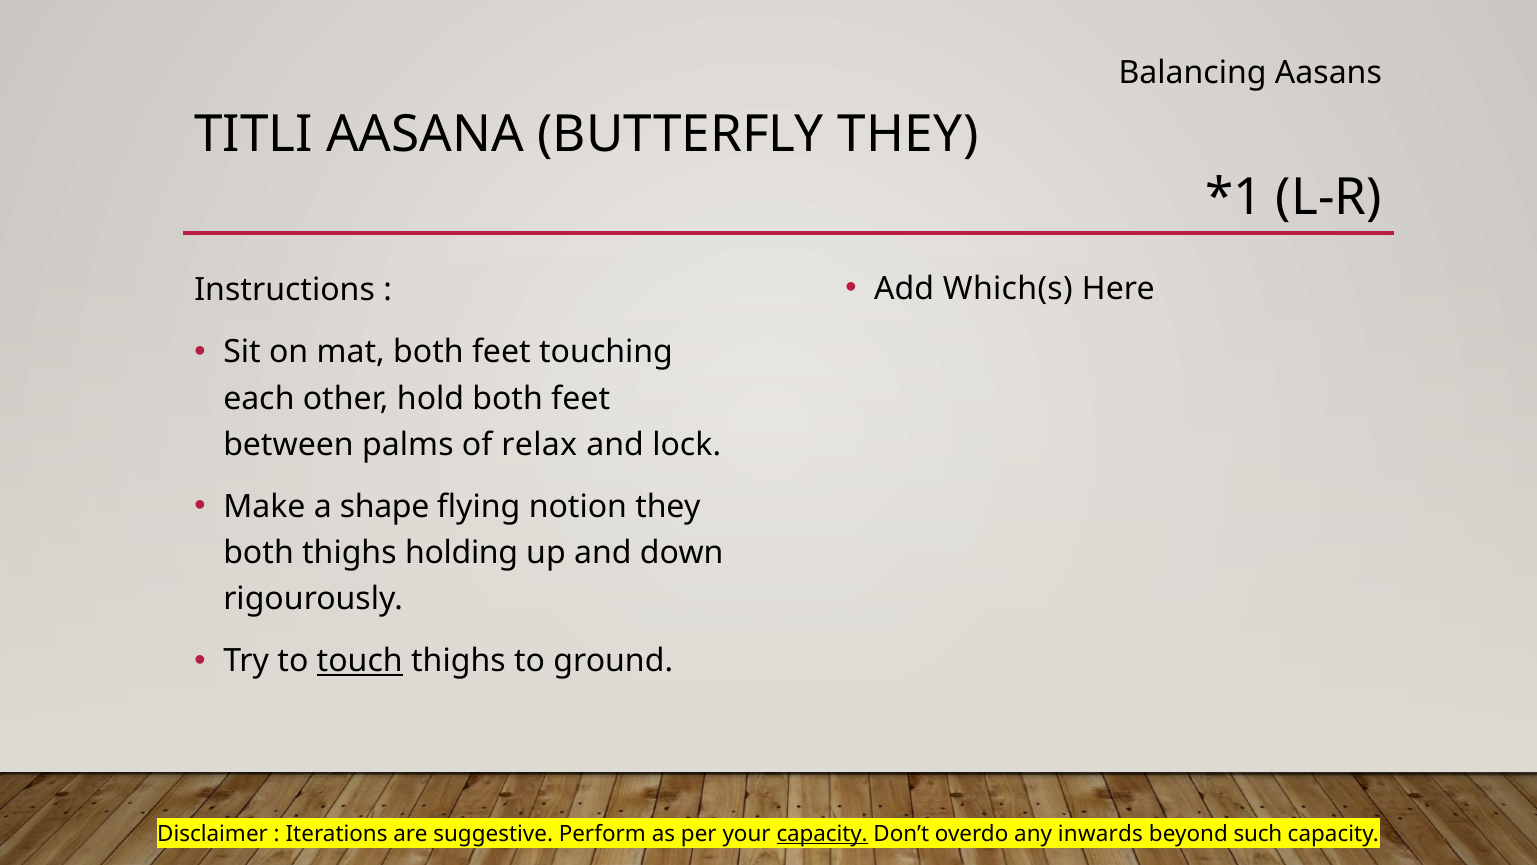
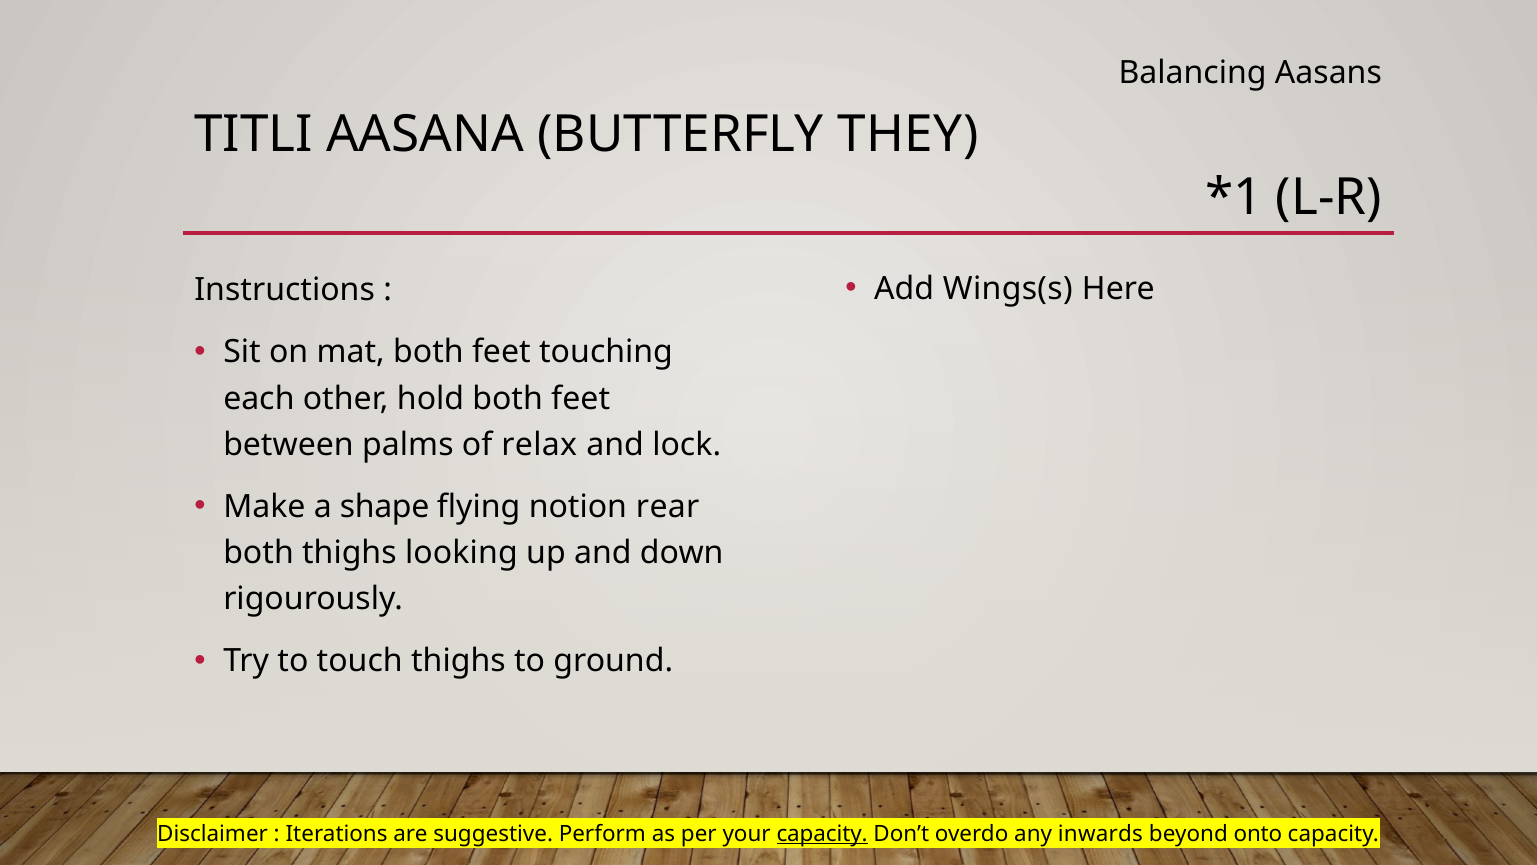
Which(s: Which(s -> Wings(s (1008, 289)
notion they: they -> rear (668, 507)
holding: holding -> looking (461, 553)
touch underline: present -> none (360, 661)
such: such -> onto (1258, 834)
